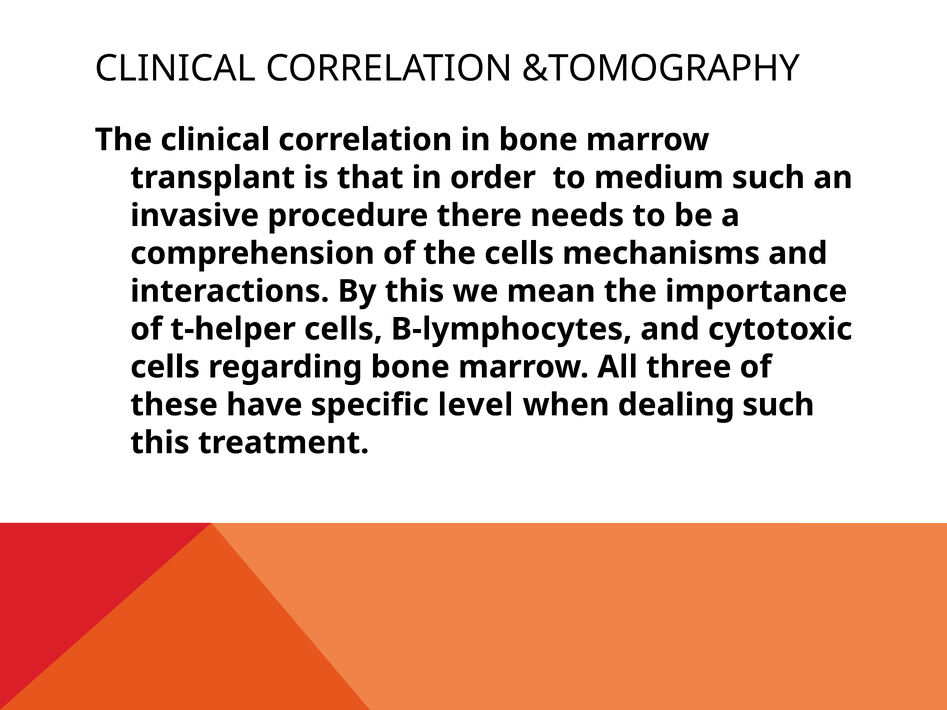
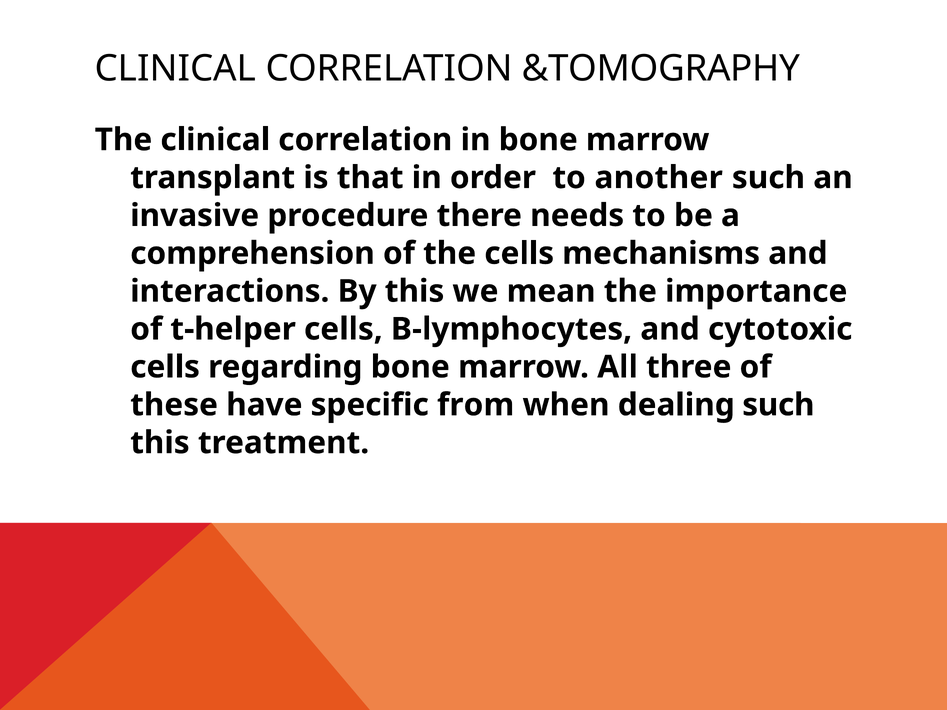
medium: medium -> another (659, 178)
level: level -> from (476, 405)
